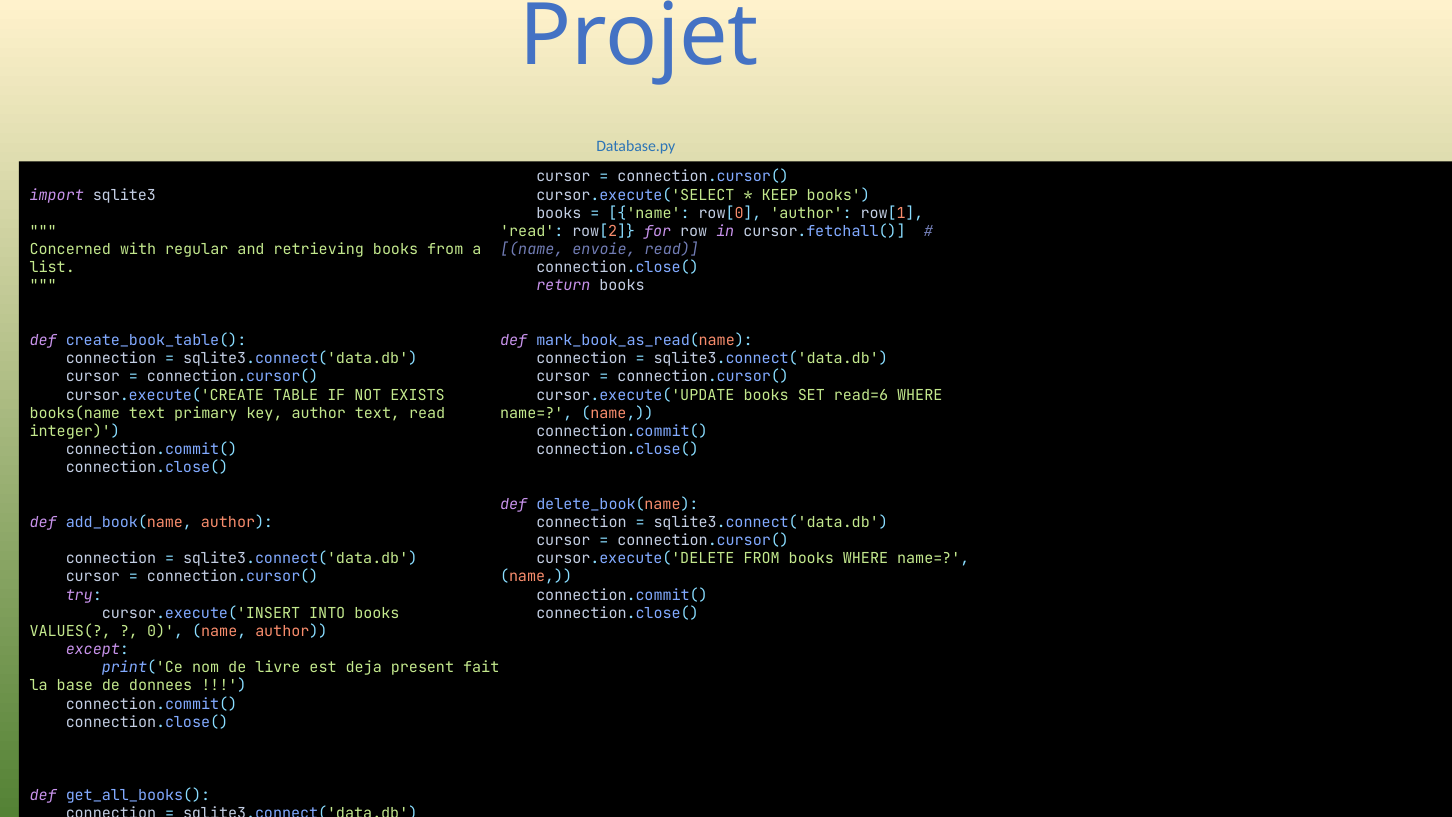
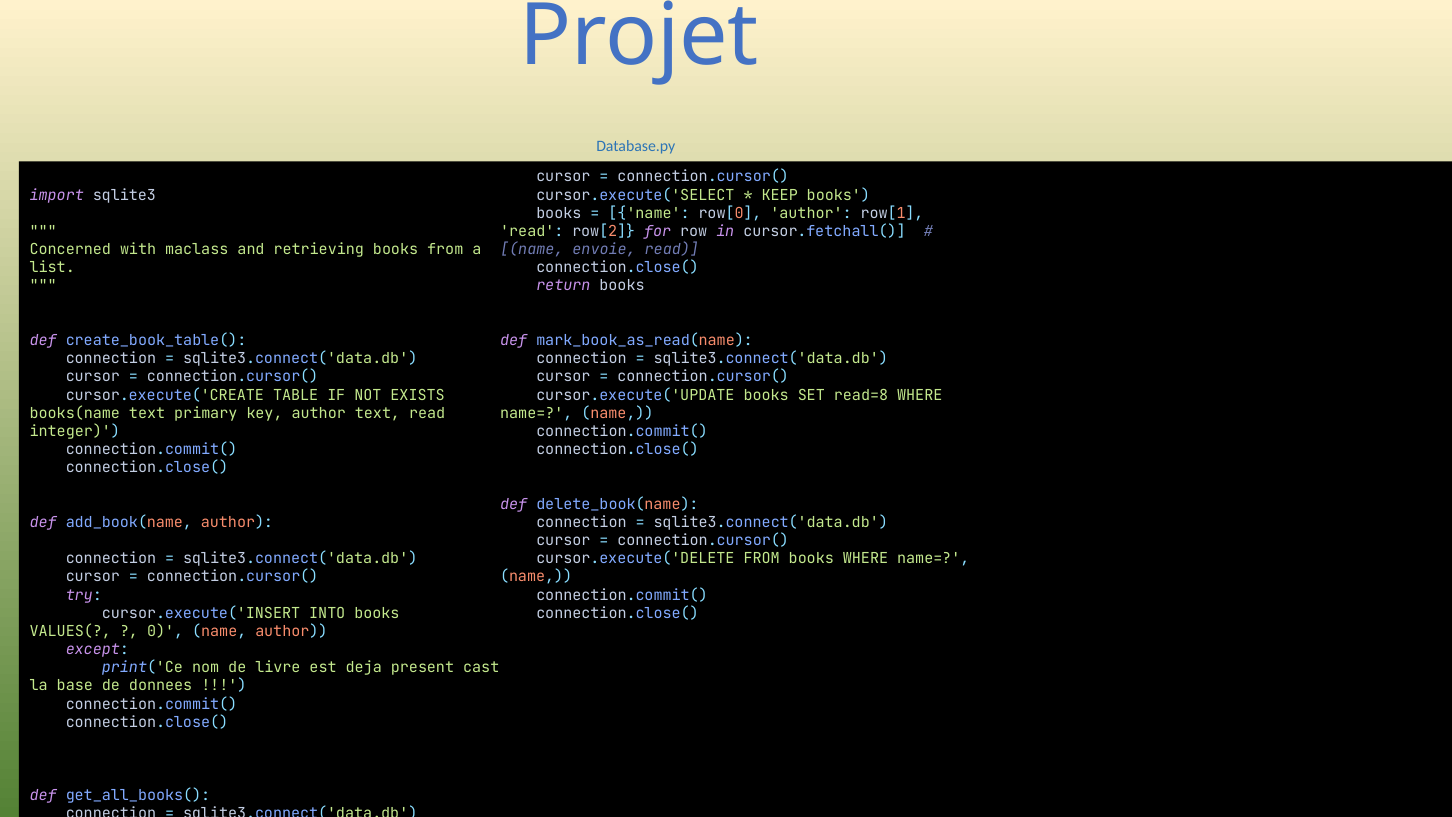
regular: regular -> maclass (197, 250)
read=6: read=6 -> read=8 (861, 395)
fait: fait -> cast (481, 668)
